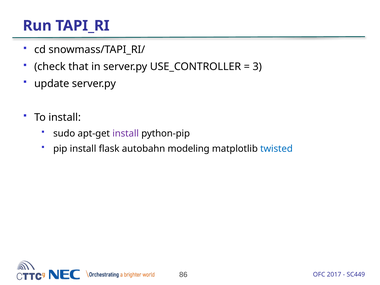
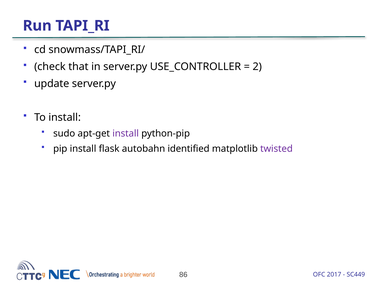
3: 3 -> 2 (257, 67)
modeling: modeling -> identified (189, 149)
twisted colour: blue -> purple (276, 149)
